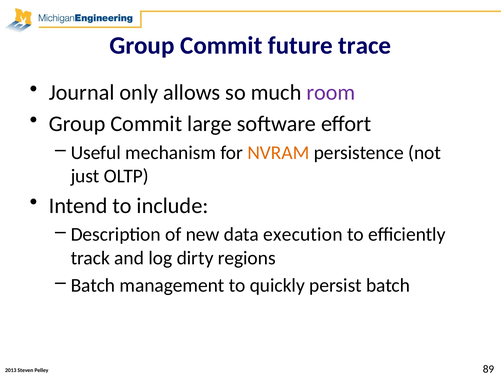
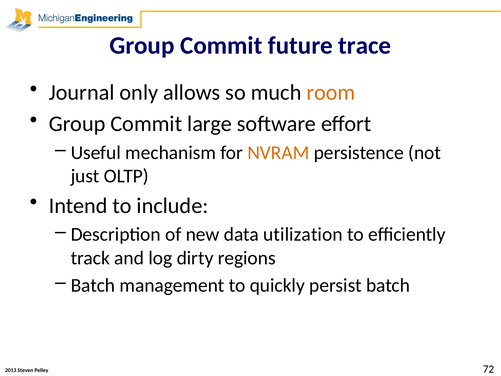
room colour: purple -> orange (331, 93)
execution: execution -> utilization (303, 234)
89: 89 -> 72 (488, 369)
